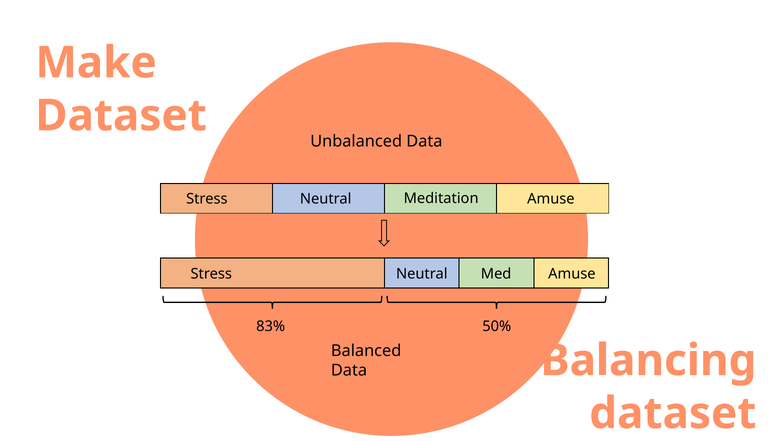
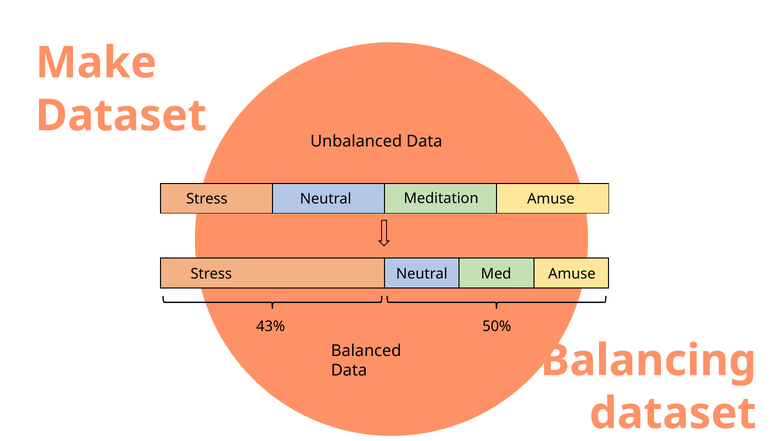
83%: 83% -> 43% (271, 326)
